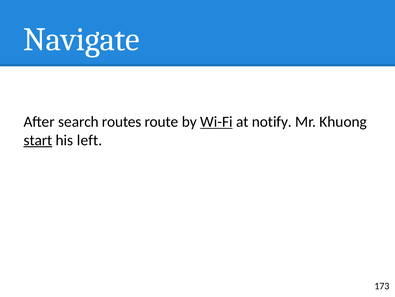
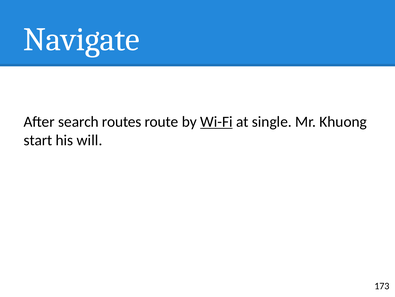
notify: notify -> single (272, 121)
start underline: present -> none (38, 140)
left: left -> will (90, 140)
